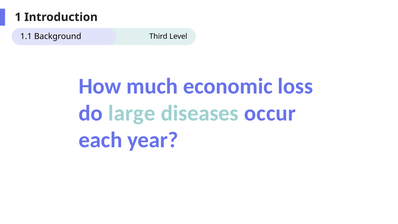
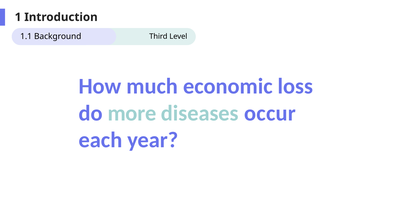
large: large -> more (132, 113)
